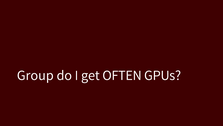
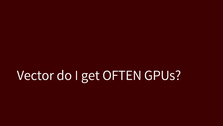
Group: Group -> Vector (35, 75)
